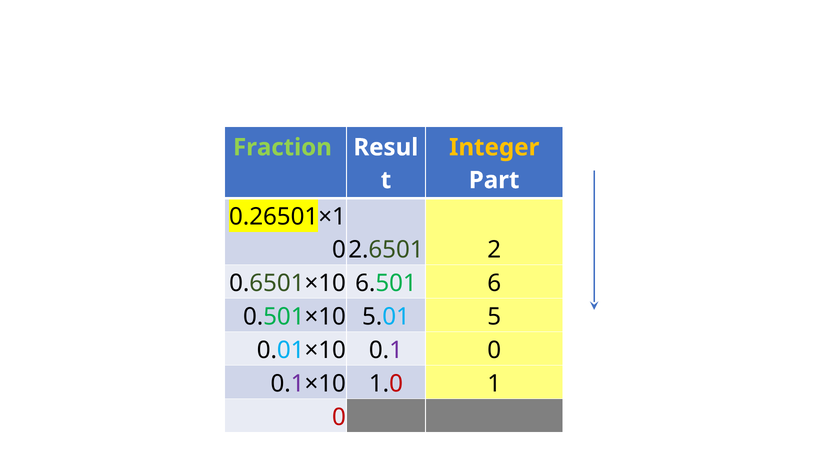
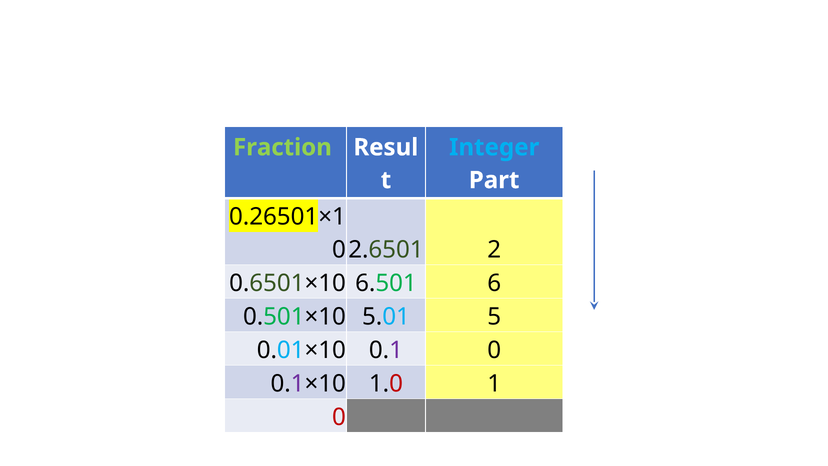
Integer colour: yellow -> light blue (494, 147)
